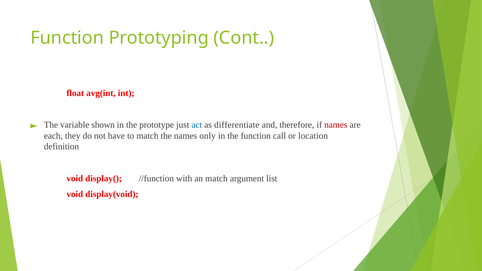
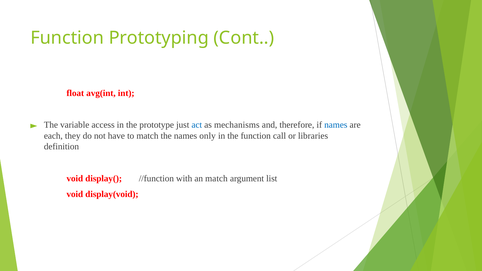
shown: shown -> access (103, 125)
differentiate: differentiate -> mechanisms (237, 125)
names colour: red -> blue (336, 125)
location: location -> libraries (313, 136)
